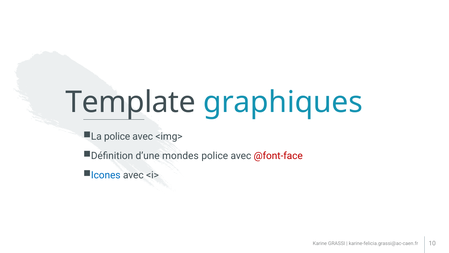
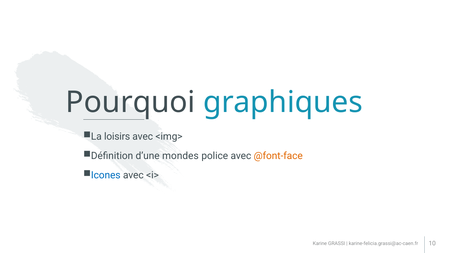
Template: Template -> Pourquoi (131, 102)
La police: police -> loisirs (117, 136)
@font-face colour: red -> orange (278, 156)
